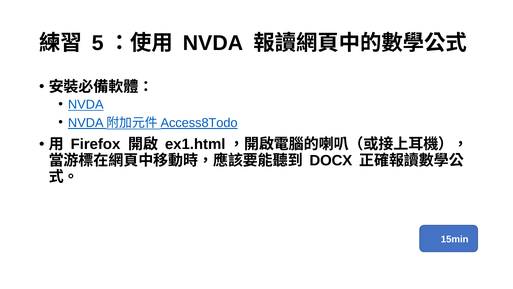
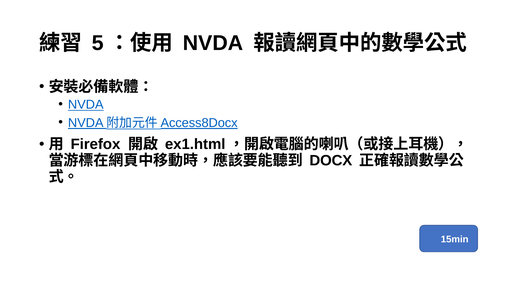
Access8Todo: Access8Todo -> Access8Docx (199, 123)
